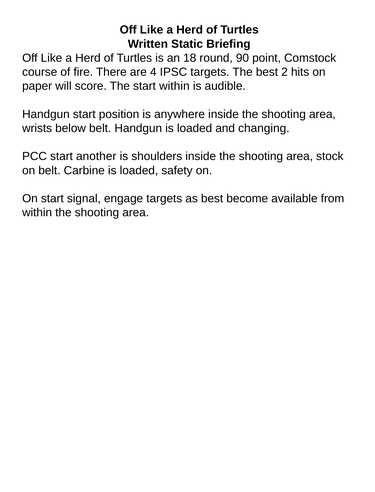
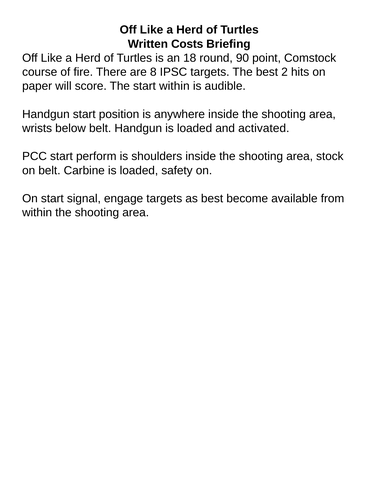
Static: Static -> Costs (187, 44)
4: 4 -> 8 (153, 72)
changing: changing -> activated (264, 128)
another: another -> perform (96, 156)
